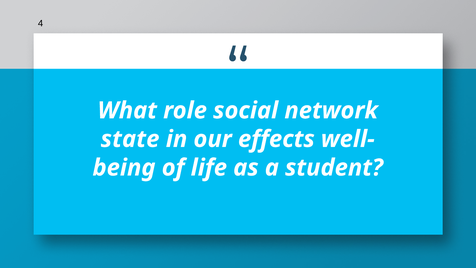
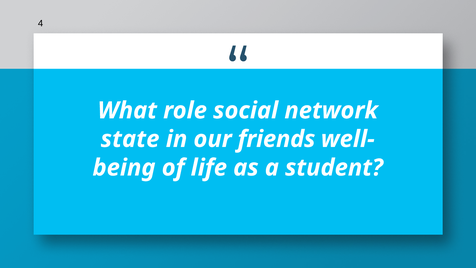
effects: effects -> friends (276, 139)
